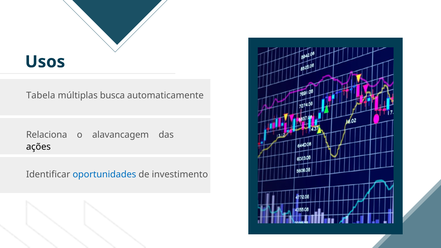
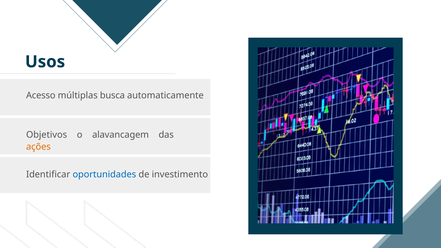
Tabela: Tabela -> Acesso (41, 96)
Relaciona: Relaciona -> Objetivos (47, 135)
ações colour: black -> orange (38, 147)
